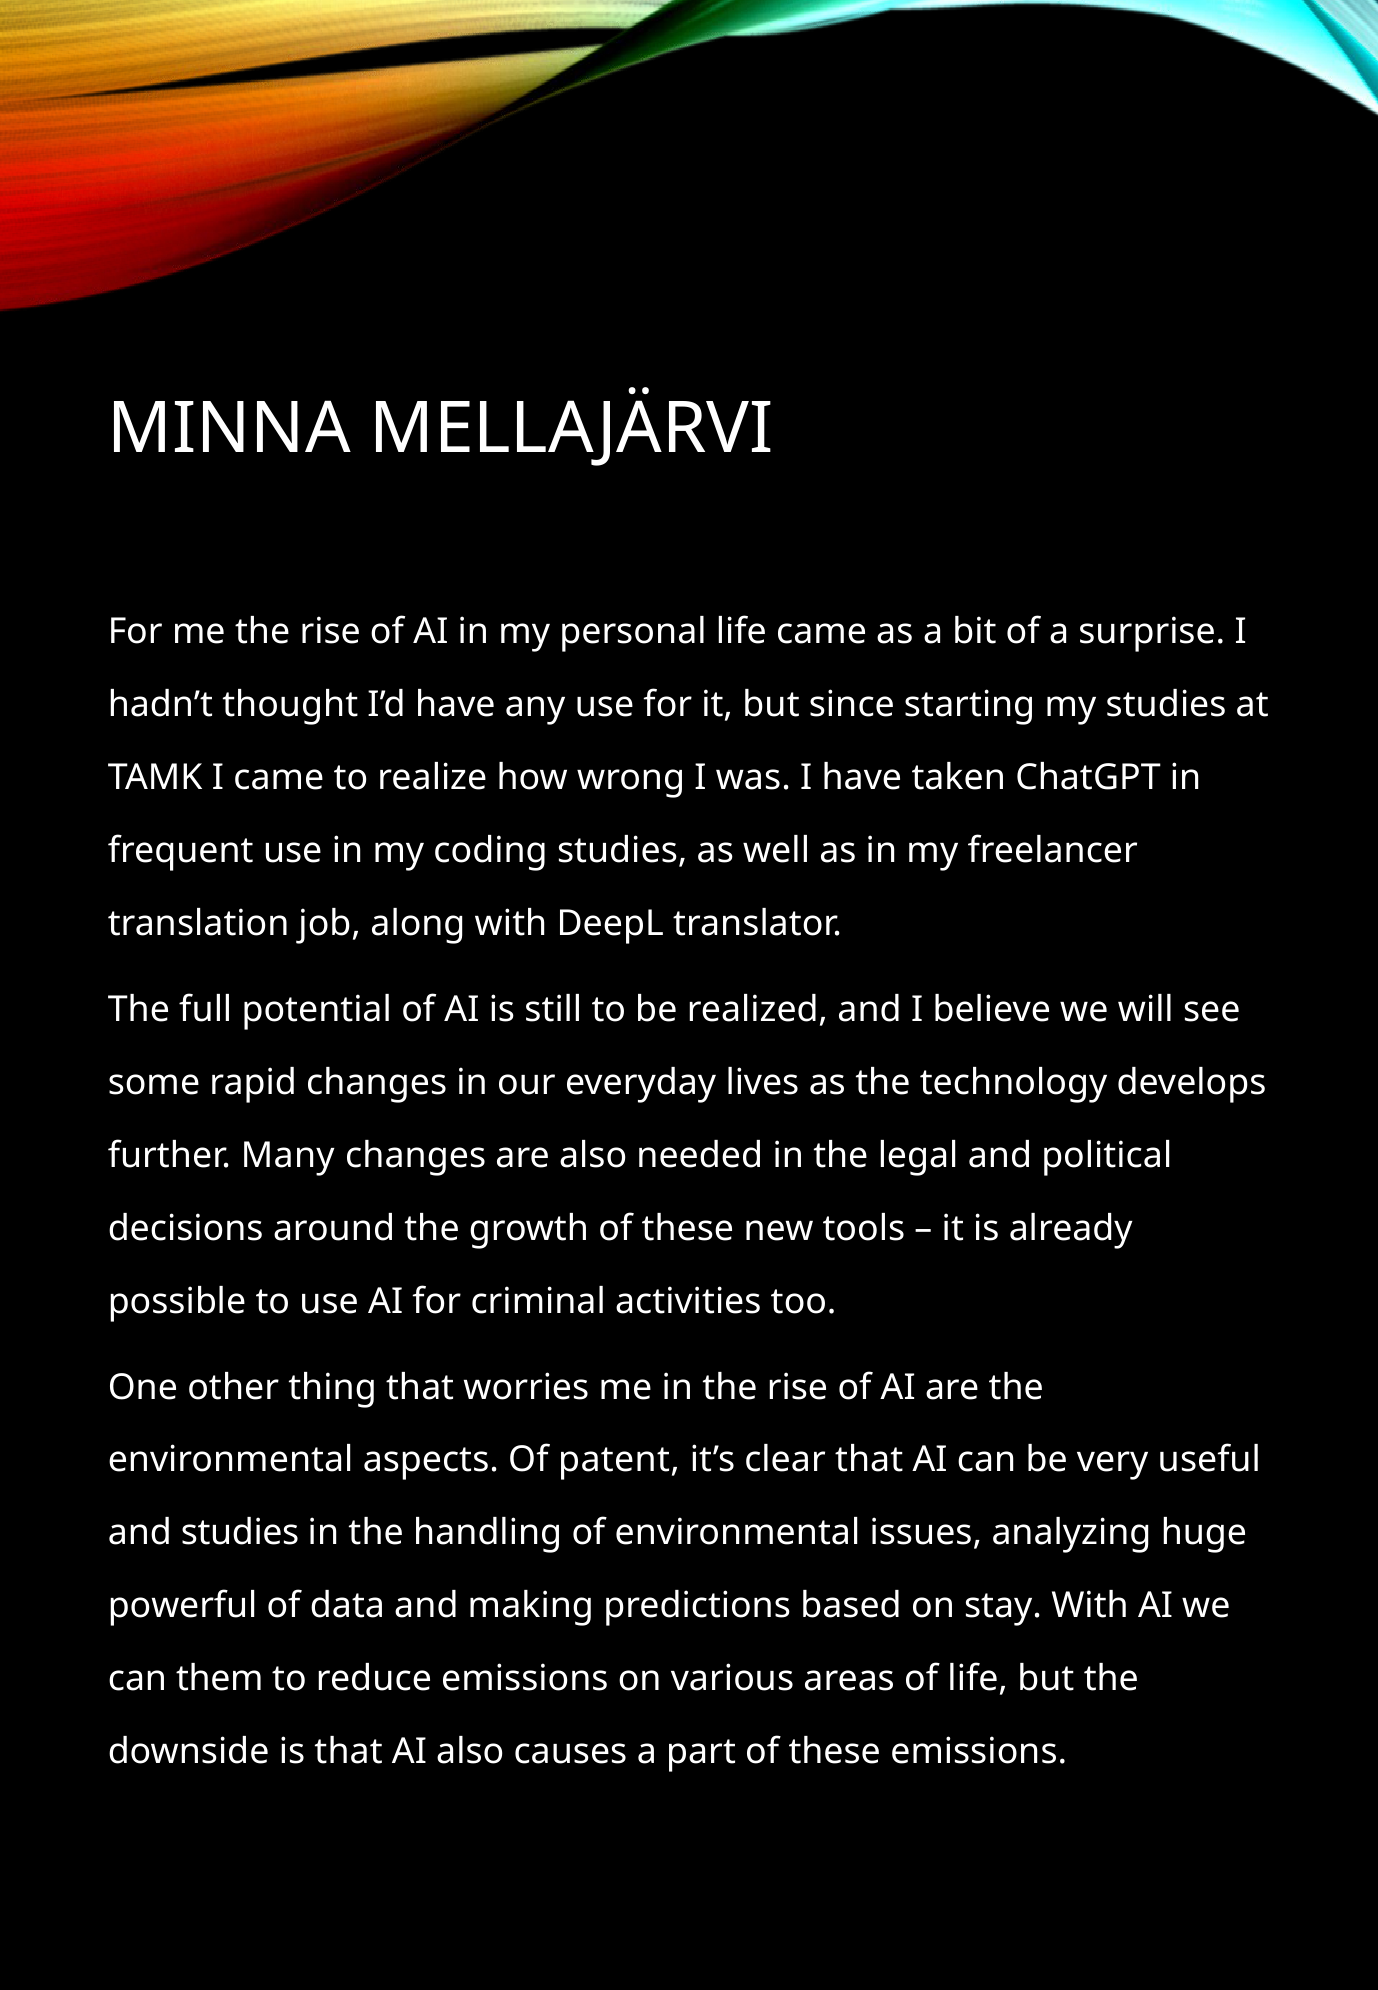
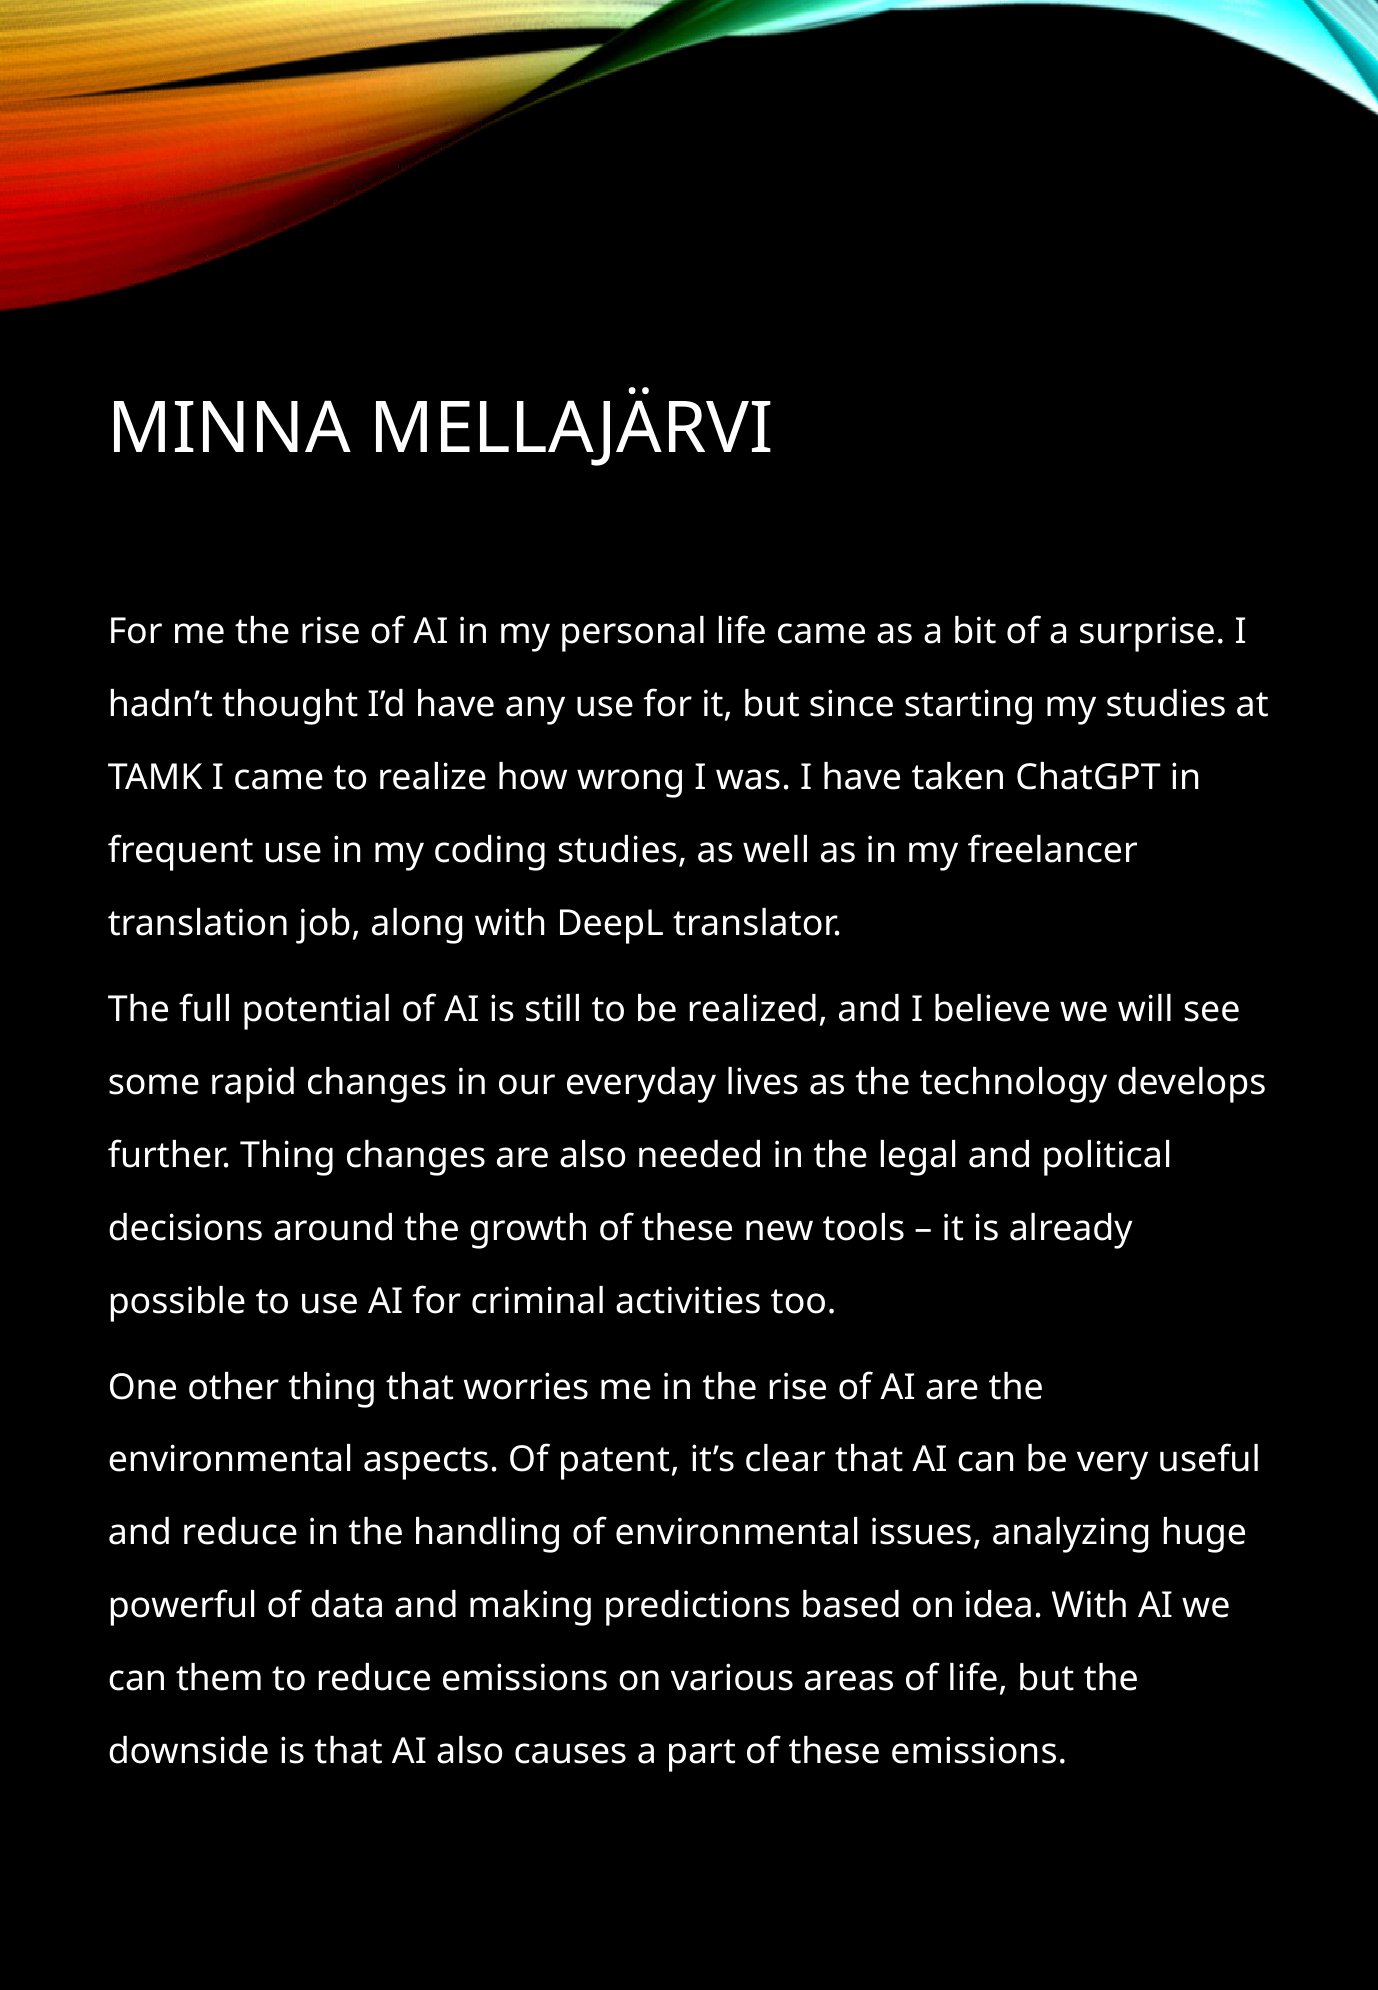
further Many: Many -> Thing (288, 1156)
and studies: studies -> reduce (240, 1534)
stay: stay -> idea (1003, 1607)
